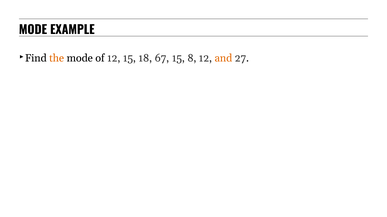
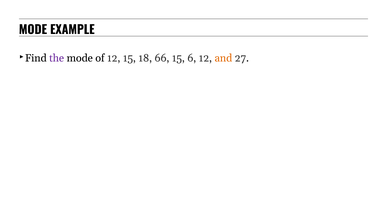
the colour: orange -> purple (57, 58)
67: 67 -> 66 (162, 58)
8: 8 -> 6 (192, 58)
